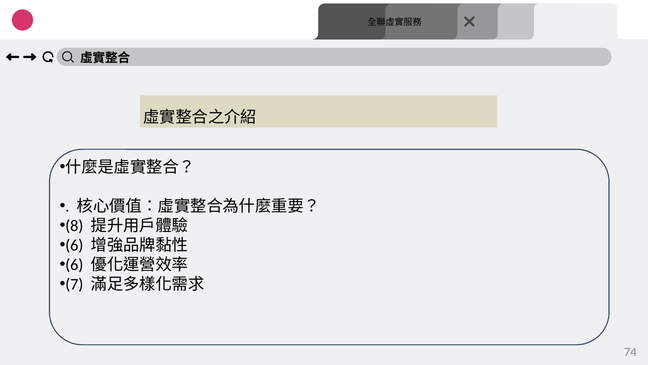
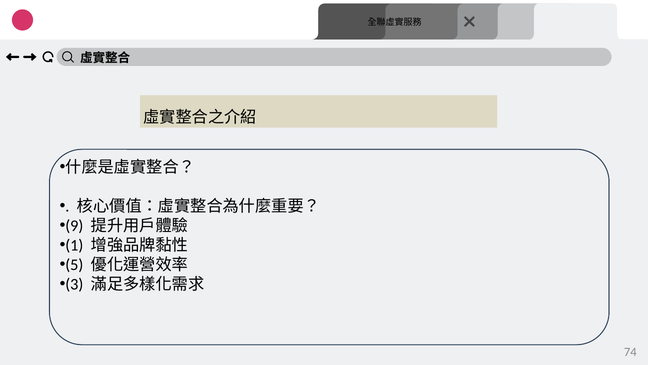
8: 8 -> 9 (74, 225)
6: 6 -> 1 (74, 245)
6: 6 -> 5 (74, 264)
7: 7 -> 3 (74, 284)
